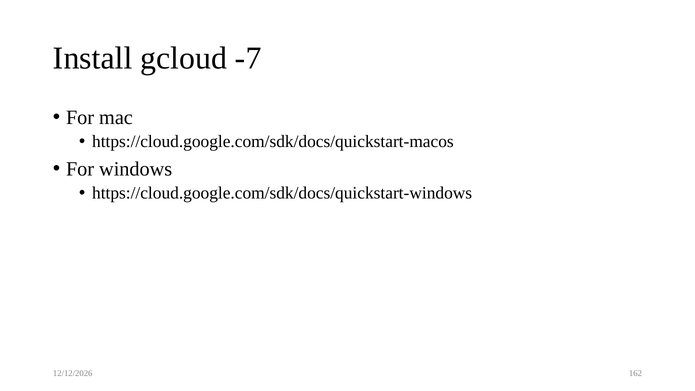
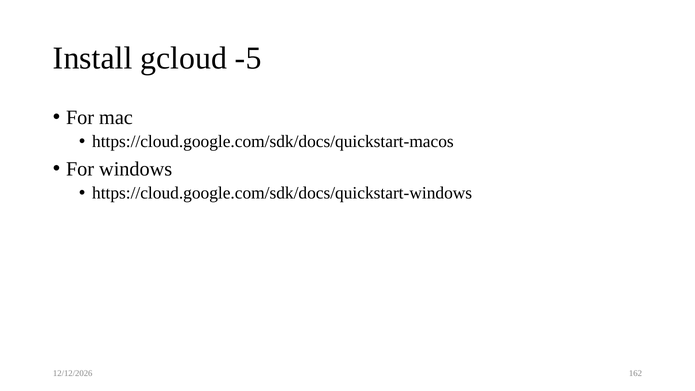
-7: -7 -> -5 (248, 58)
